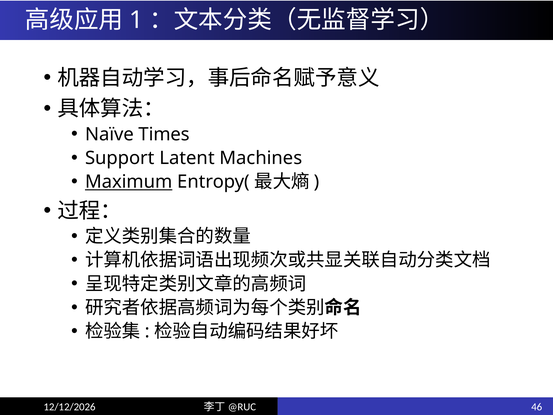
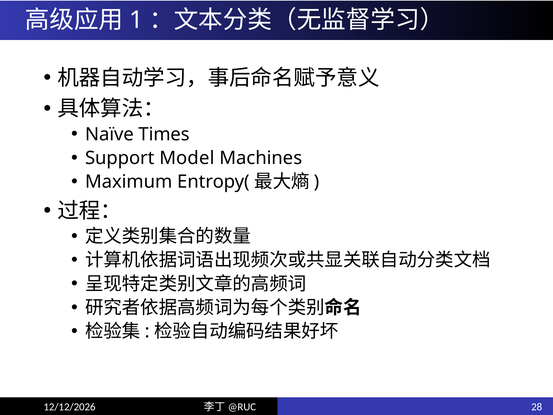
Latent: Latent -> Model (187, 158)
Maximum underline: present -> none (129, 182)
46: 46 -> 28 (537, 407)
